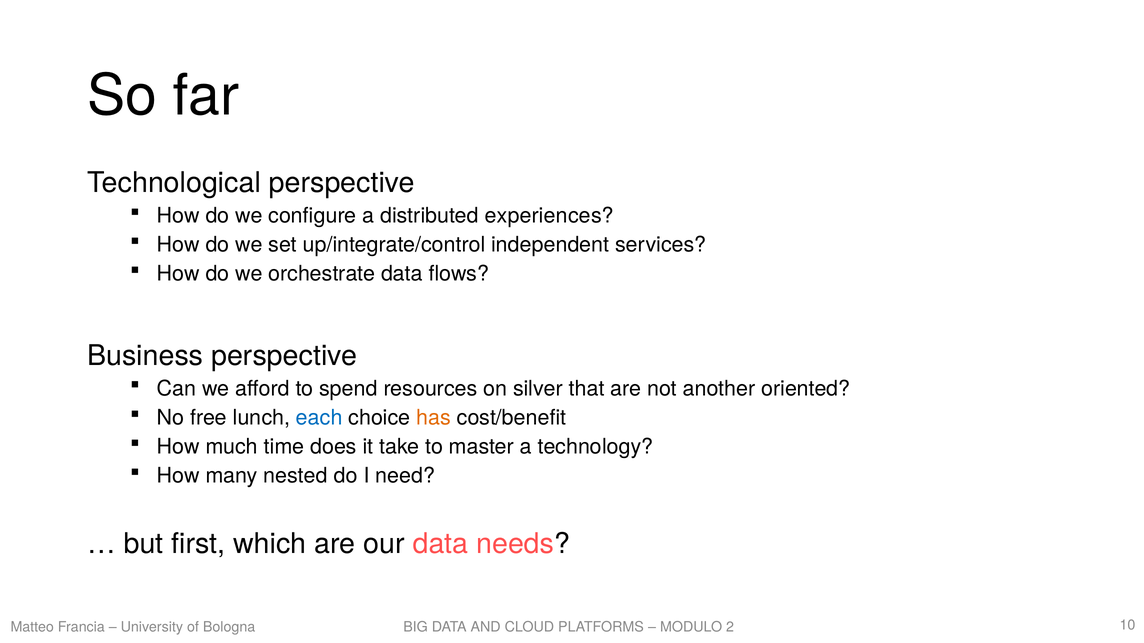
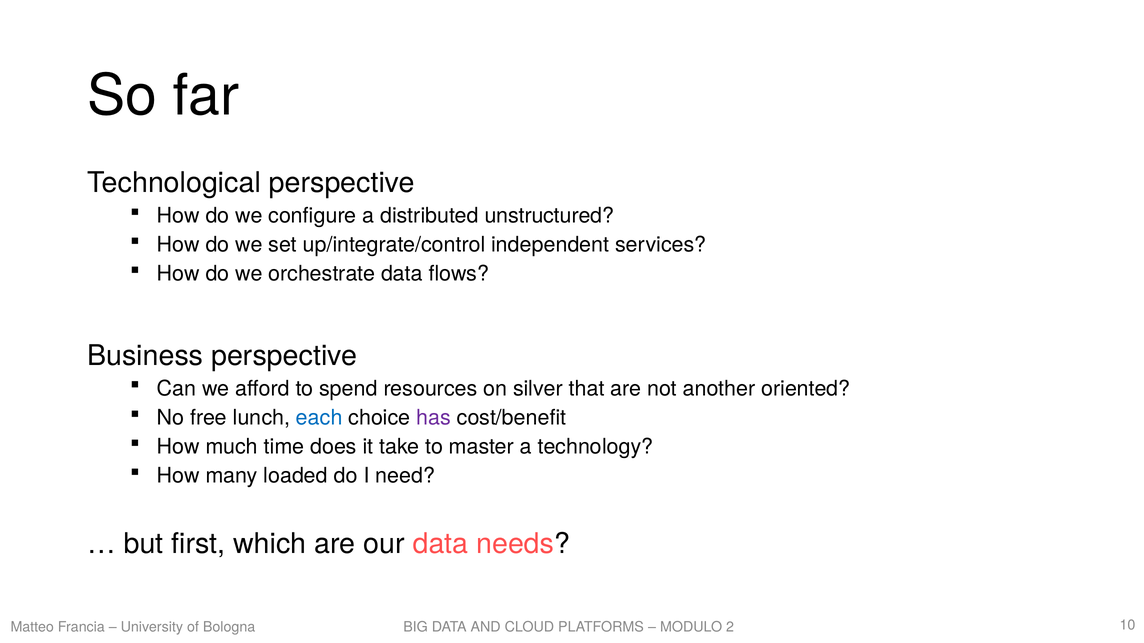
experiences: experiences -> unstructured (549, 216)
has colour: orange -> purple (434, 418)
nested: nested -> loaded (296, 476)
